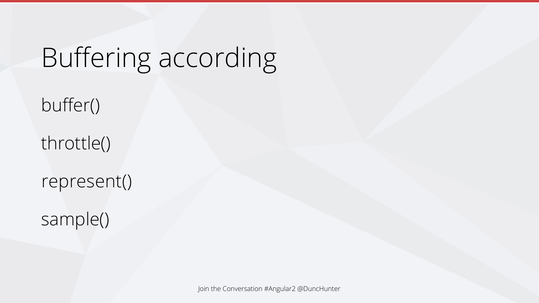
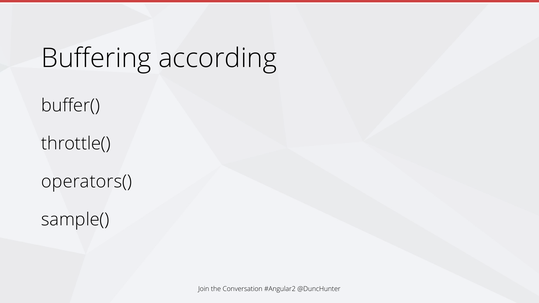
represent(: represent( -> operators( (87, 182)
